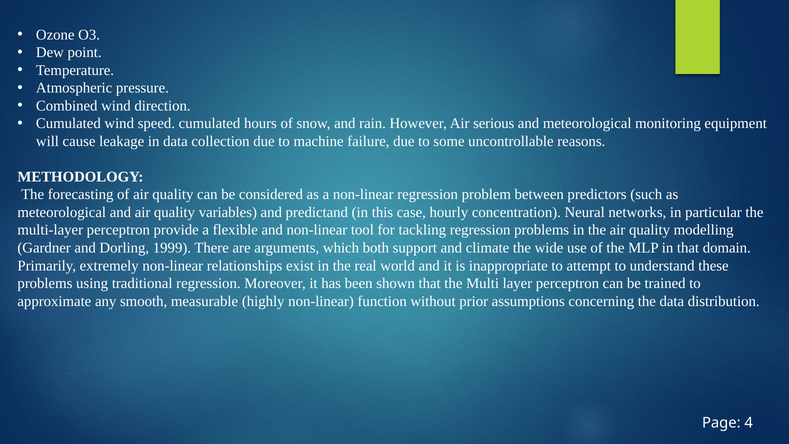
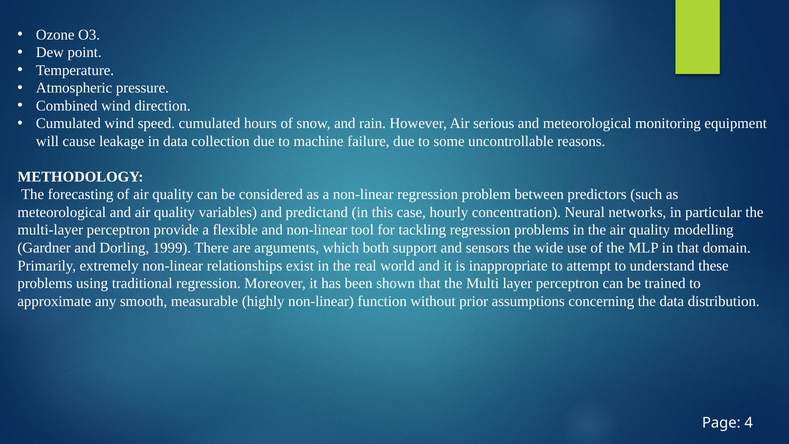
climate: climate -> sensors (488, 248)
